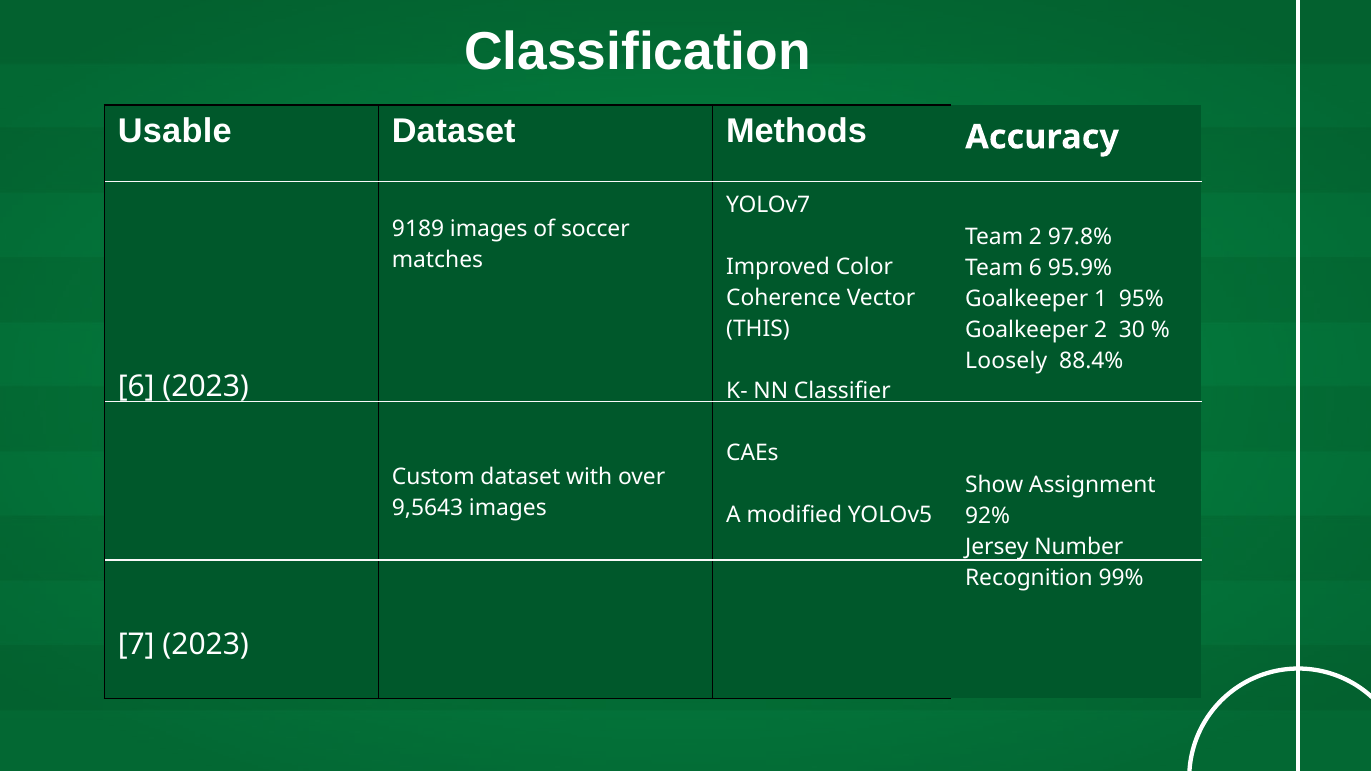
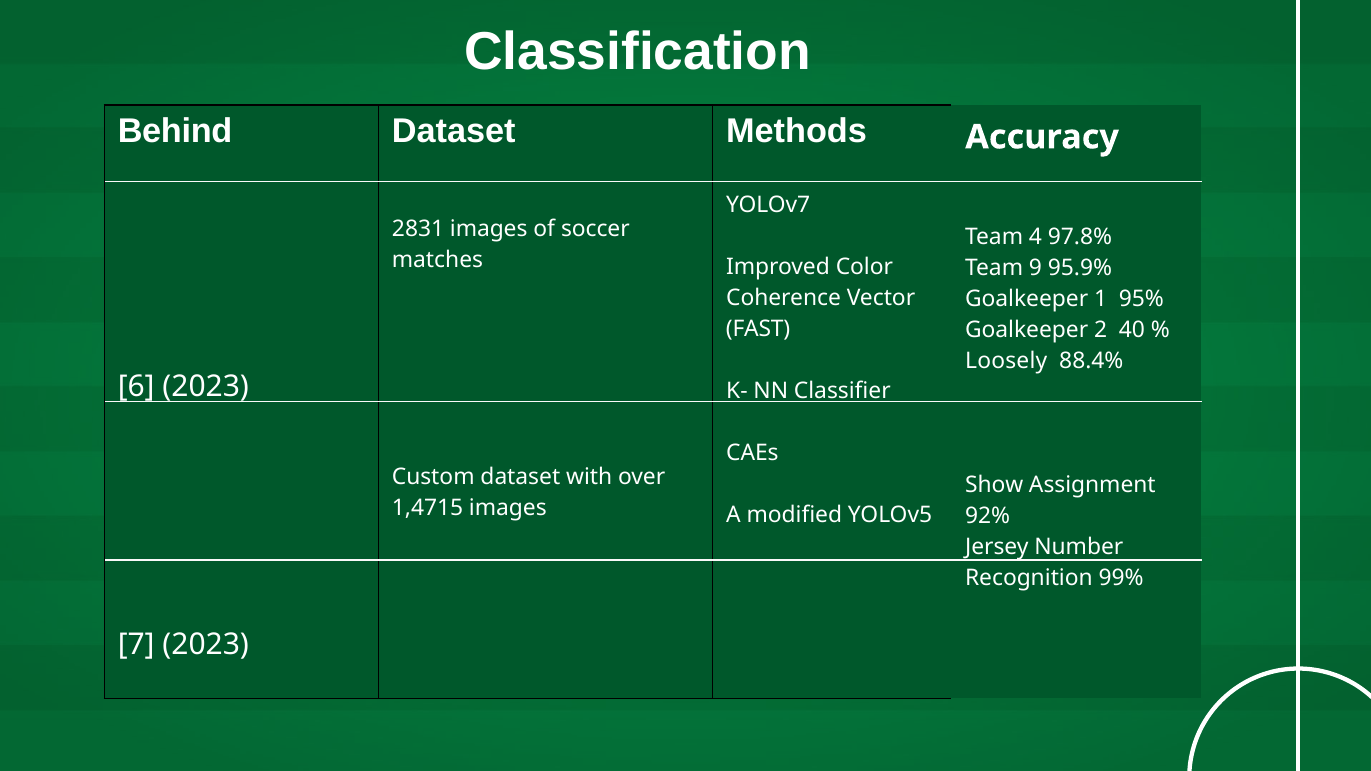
Usable: Usable -> Behind (175, 131)
9189: 9189 -> 2831 (418, 229)
Team 2: 2 -> 4 (1036, 237)
Team 6: 6 -> 9 (1036, 268)
THIS: THIS -> FAST (758, 329)
30: 30 -> 40 (1132, 330)
9,5643: 9,5643 -> 1,4715 (428, 508)
